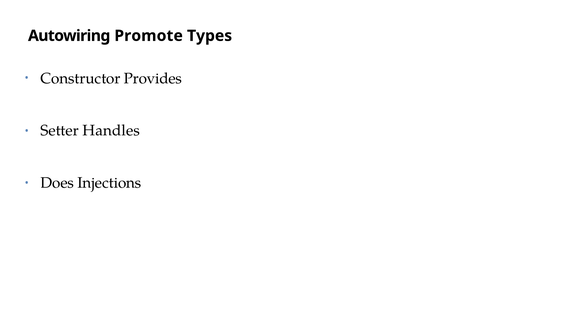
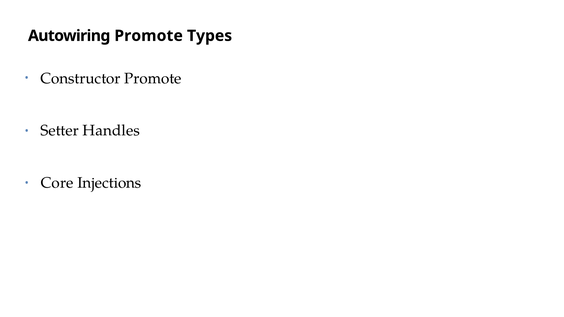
Constructor Provides: Provides -> Promote (153, 78)
Does: Does -> Core (57, 183)
